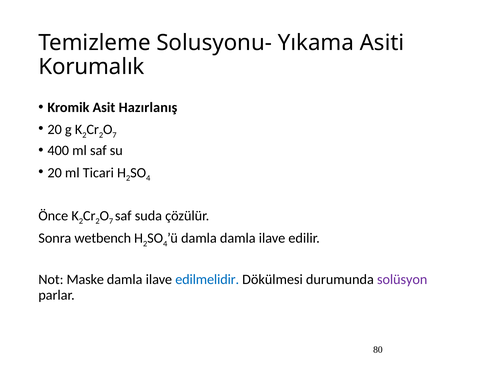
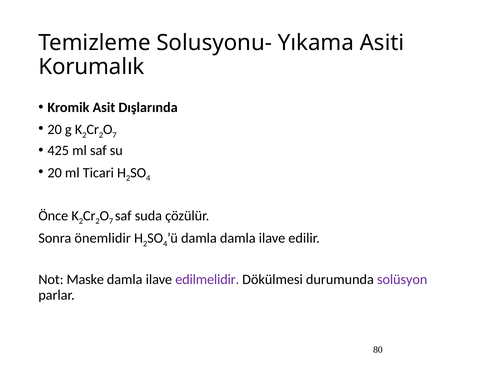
Hazırlanış: Hazırlanış -> Dışlarında (148, 107)
400: 400 -> 425 (58, 150)
wetbench: wetbench -> önemlidir (103, 238)
edilmelidir colour: blue -> purple (207, 279)
